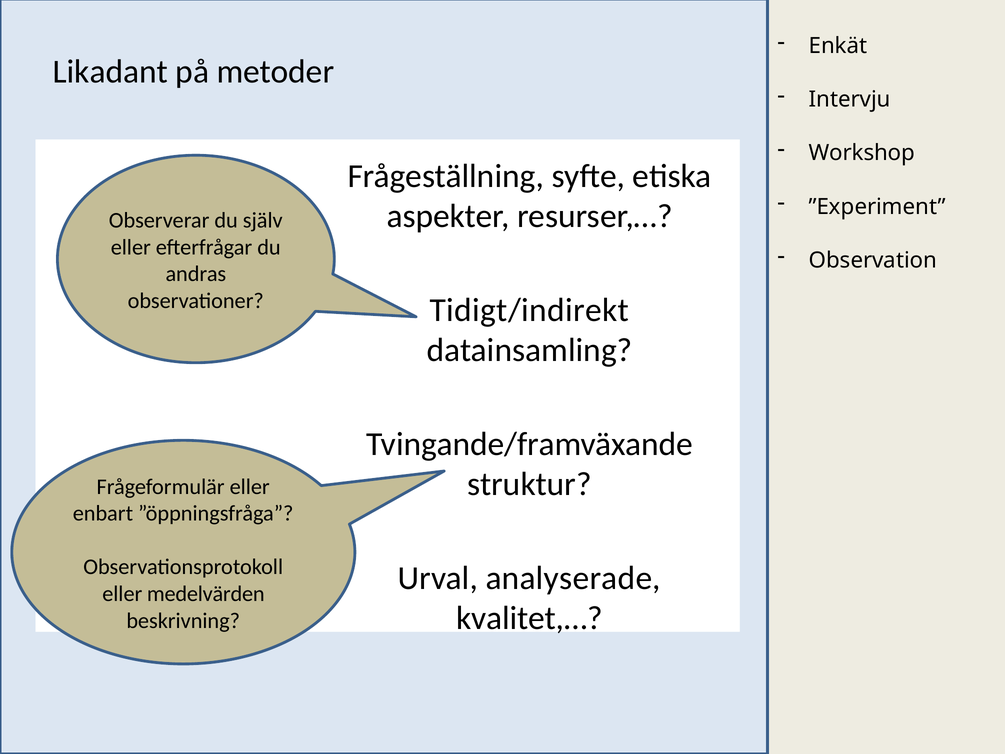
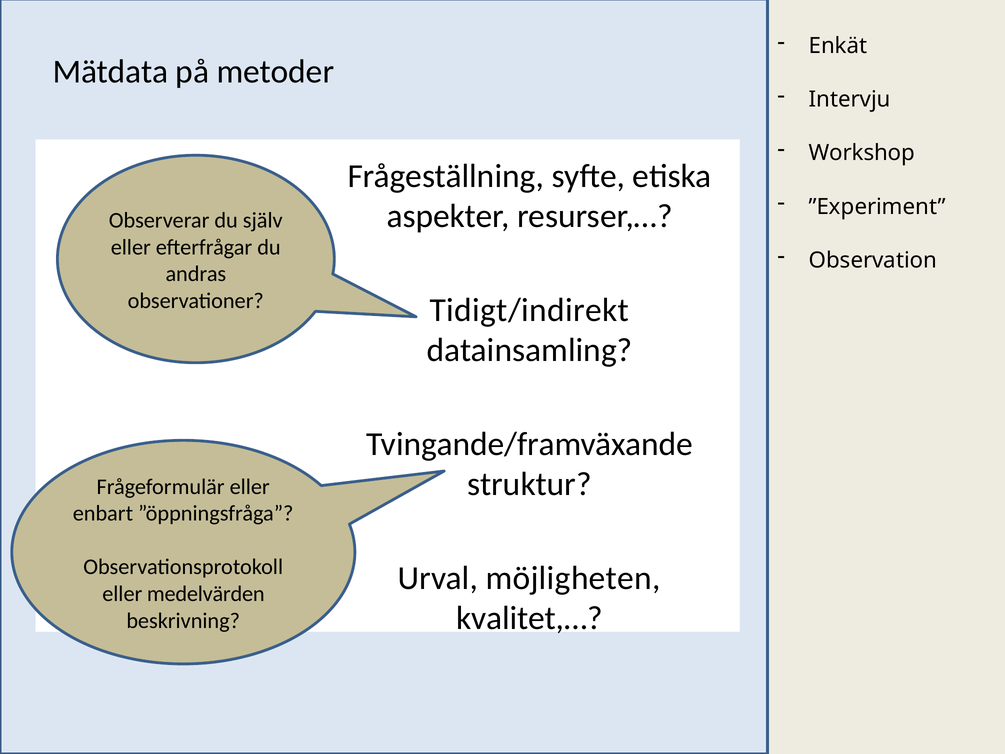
Likadant: Likadant -> Mätdata (110, 72)
analyserade: analyserade -> möjligheten (573, 578)
